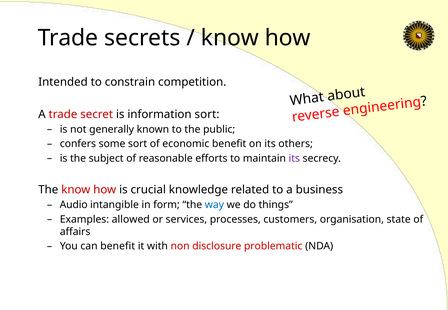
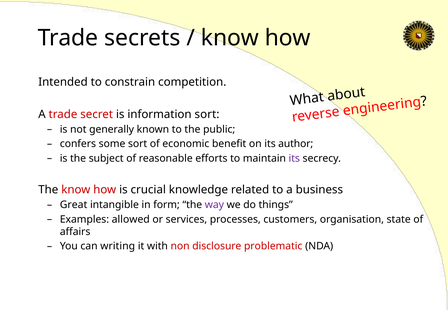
others: others -> author (296, 144)
Audio: Audio -> Great (74, 205)
way colour: blue -> purple (214, 205)
can benefit: benefit -> writing (118, 246)
